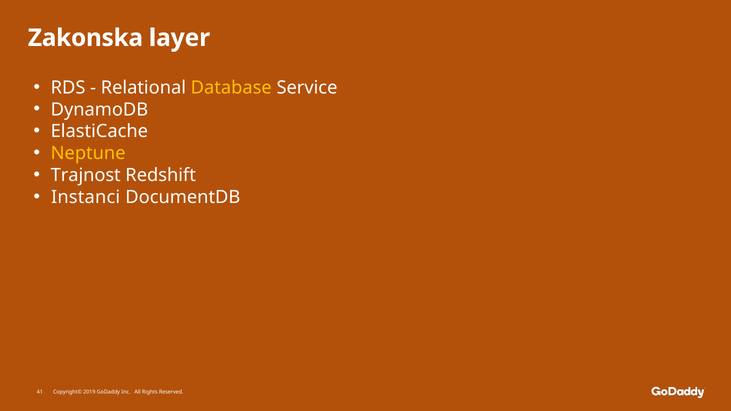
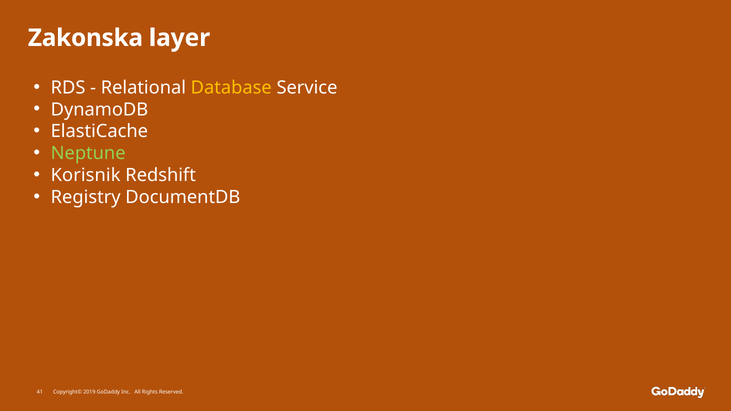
Neptune colour: yellow -> light green (88, 153)
Trajnost: Trajnost -> Korisnik (86, 175)
Instanci: Instanci -> Registry (86, 197)
